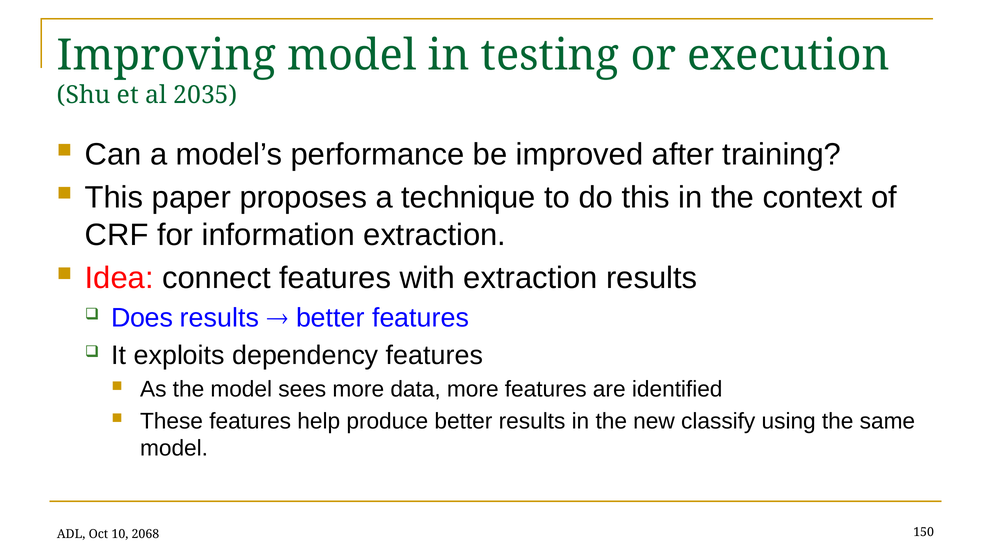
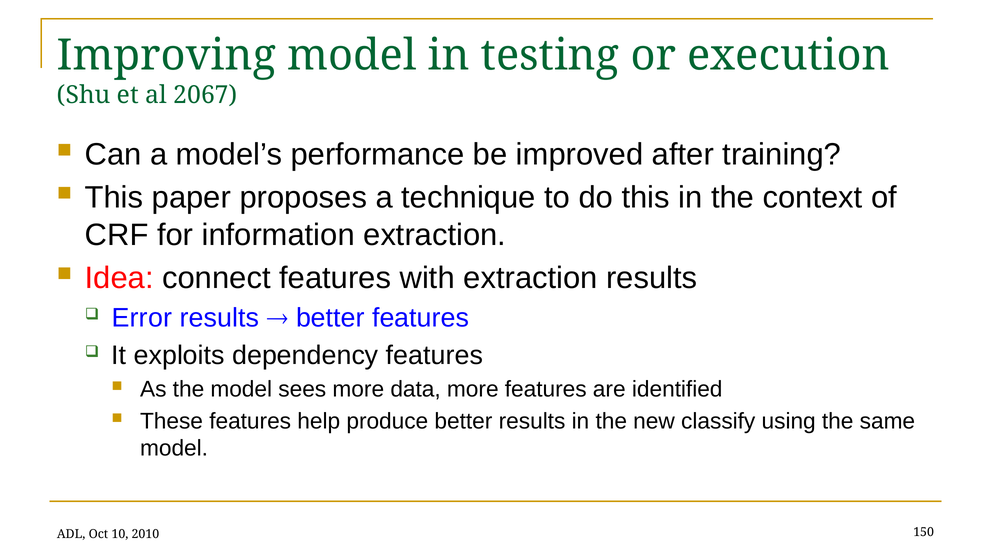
2035: 2035 -> 2067 (205, 95)
Does: Does -> Error (142, 318)
2068: 2068 -> 2010 (145, 535)
